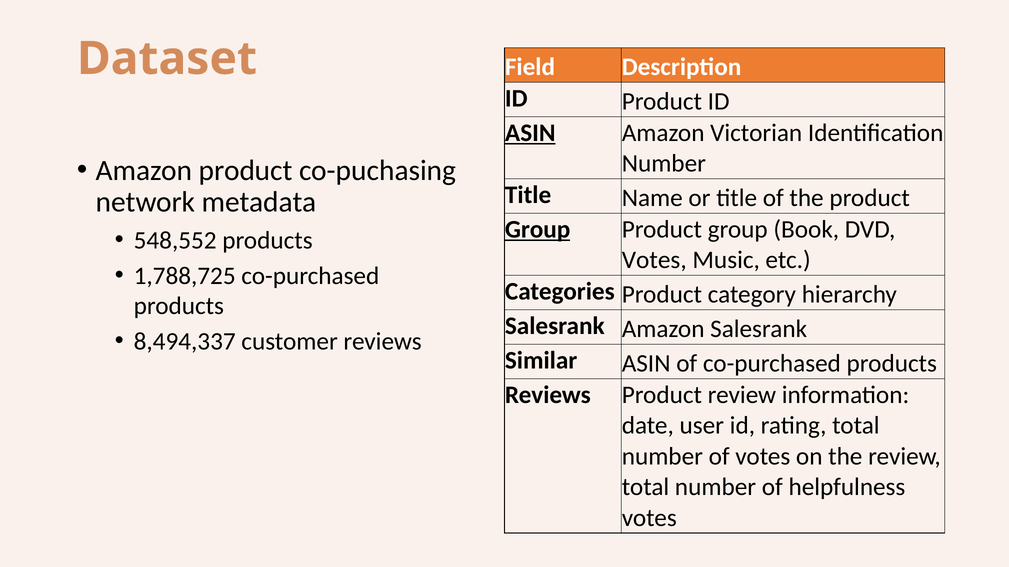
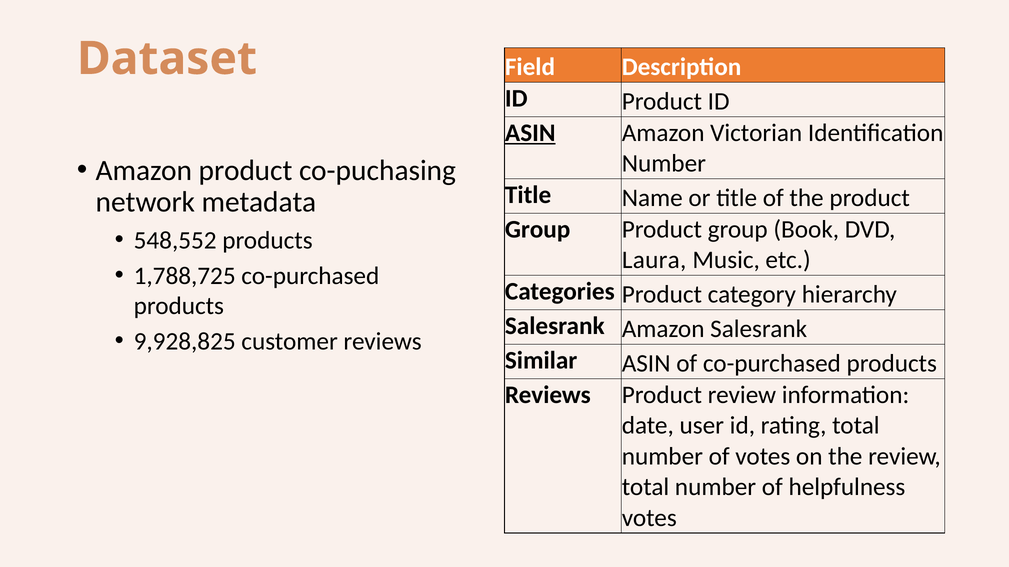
Group underline: present -> none (538, 230)
Votes: Votes -> Laura (654, 260)
8,494,337: 8,494,337 -> 9,928,825 (185, 342)
